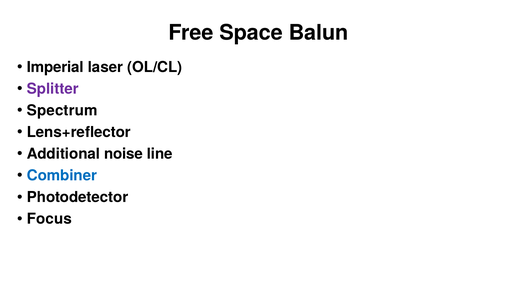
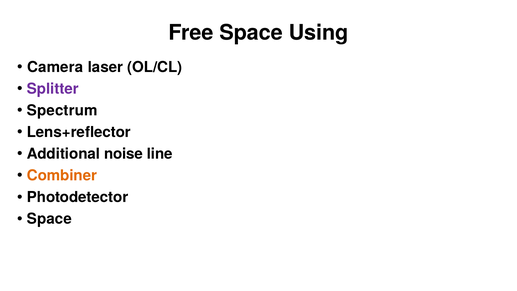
Balun: Balun -> Using (319, 33)
Imperial: Imperial -> Camera (55, 67)
Combiner colour: blue -> orange (62, 175)
Focus: Focus -> Space (49, 219)
